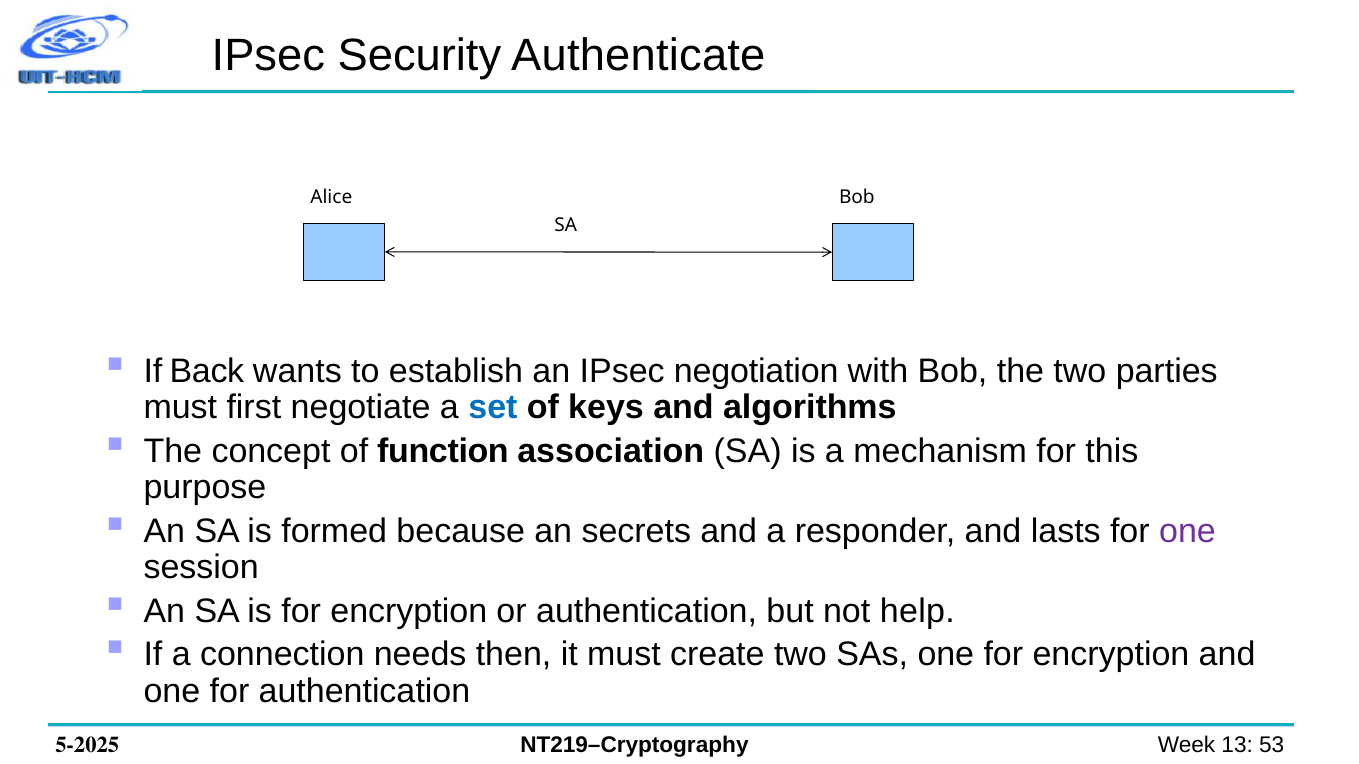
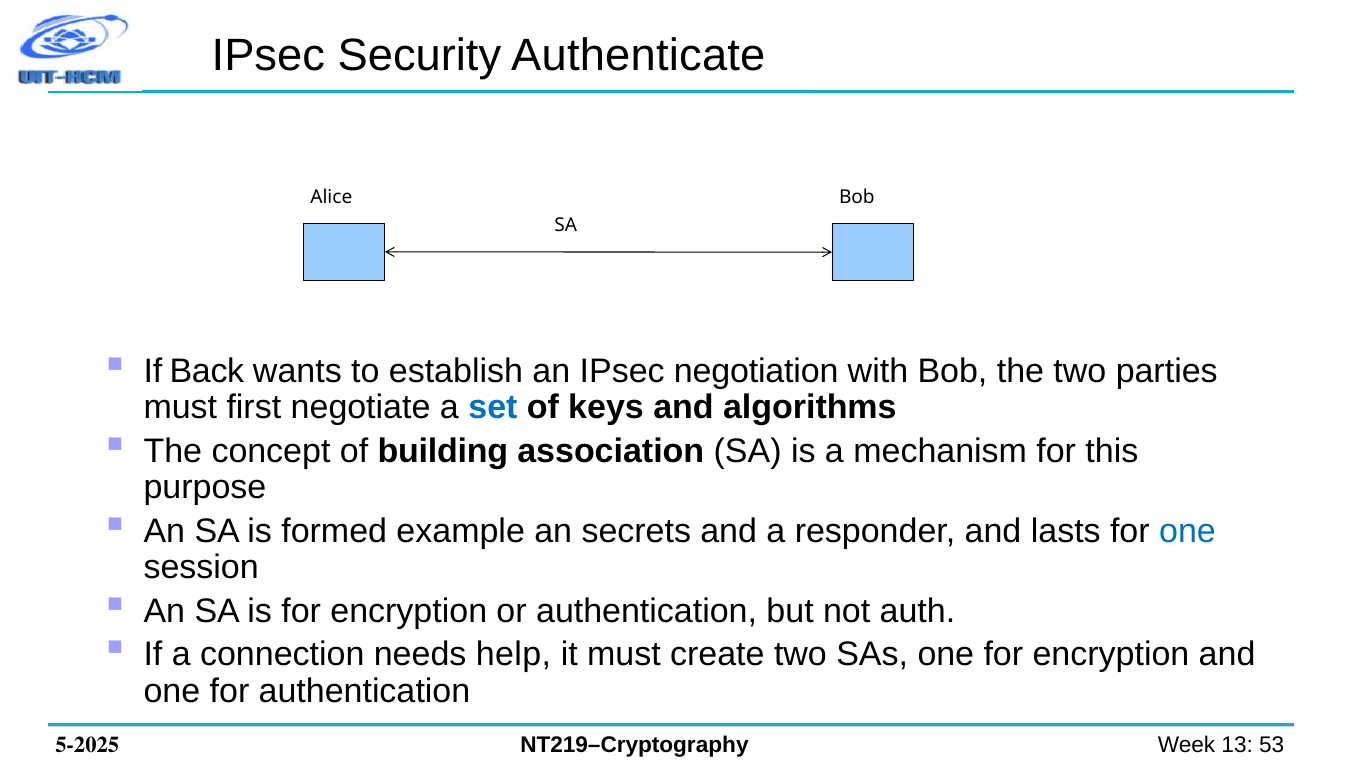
function: function -> building (443, 451)
because: because -> example (461, 531)
one colour: purple -> blue (1188, 531)
help: help -> auth (917, 612)
then: then -> help (513, 655)
